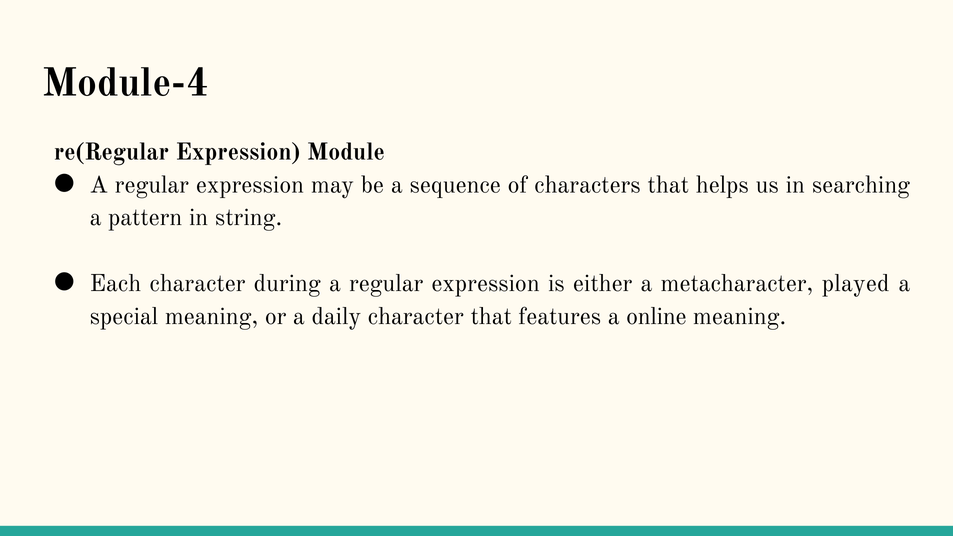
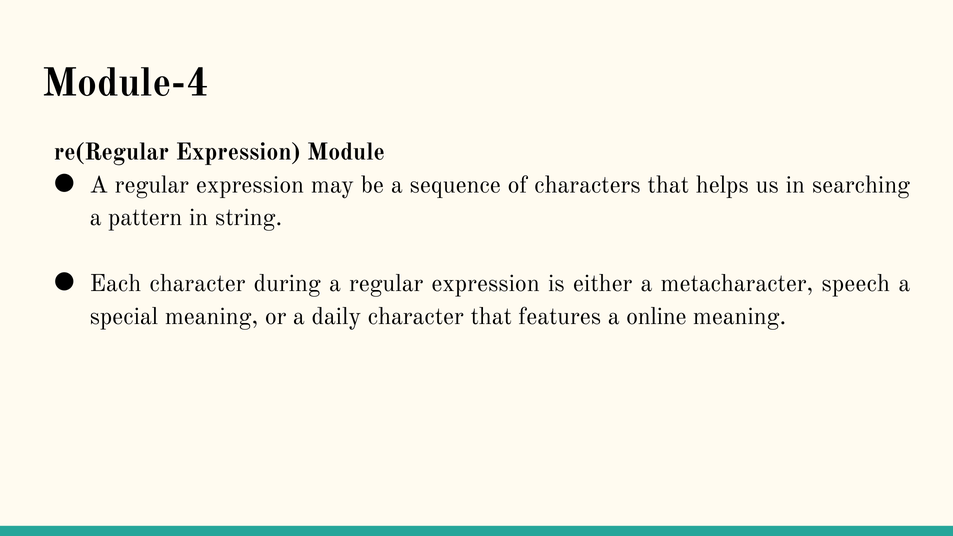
played: played -> speech (856, 283)
